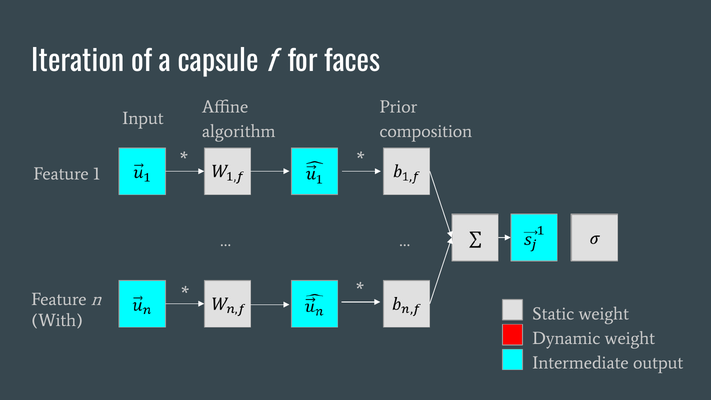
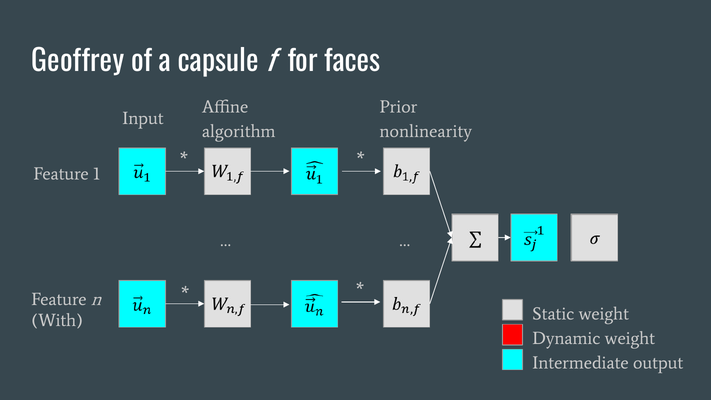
Iteration: Iteration -> Geoffrey (78, 62)
composition: composition -> nonlinearity (426, 131)
